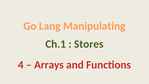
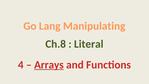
Ch.1: Ch.1 -> Ch.8 (56, 44)
Stores: Stores -> Literal (89, 44)
Arrays underline: none -> present (49, 65)
